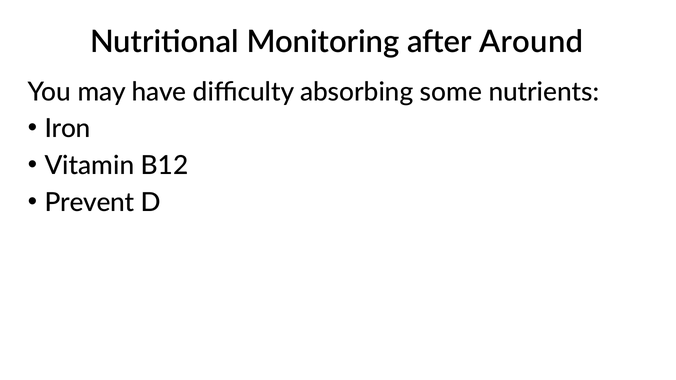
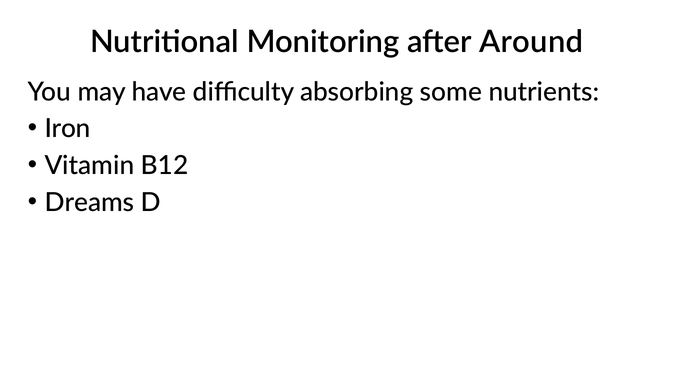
Prevent: Prevent -> Dreams (89, 203)
